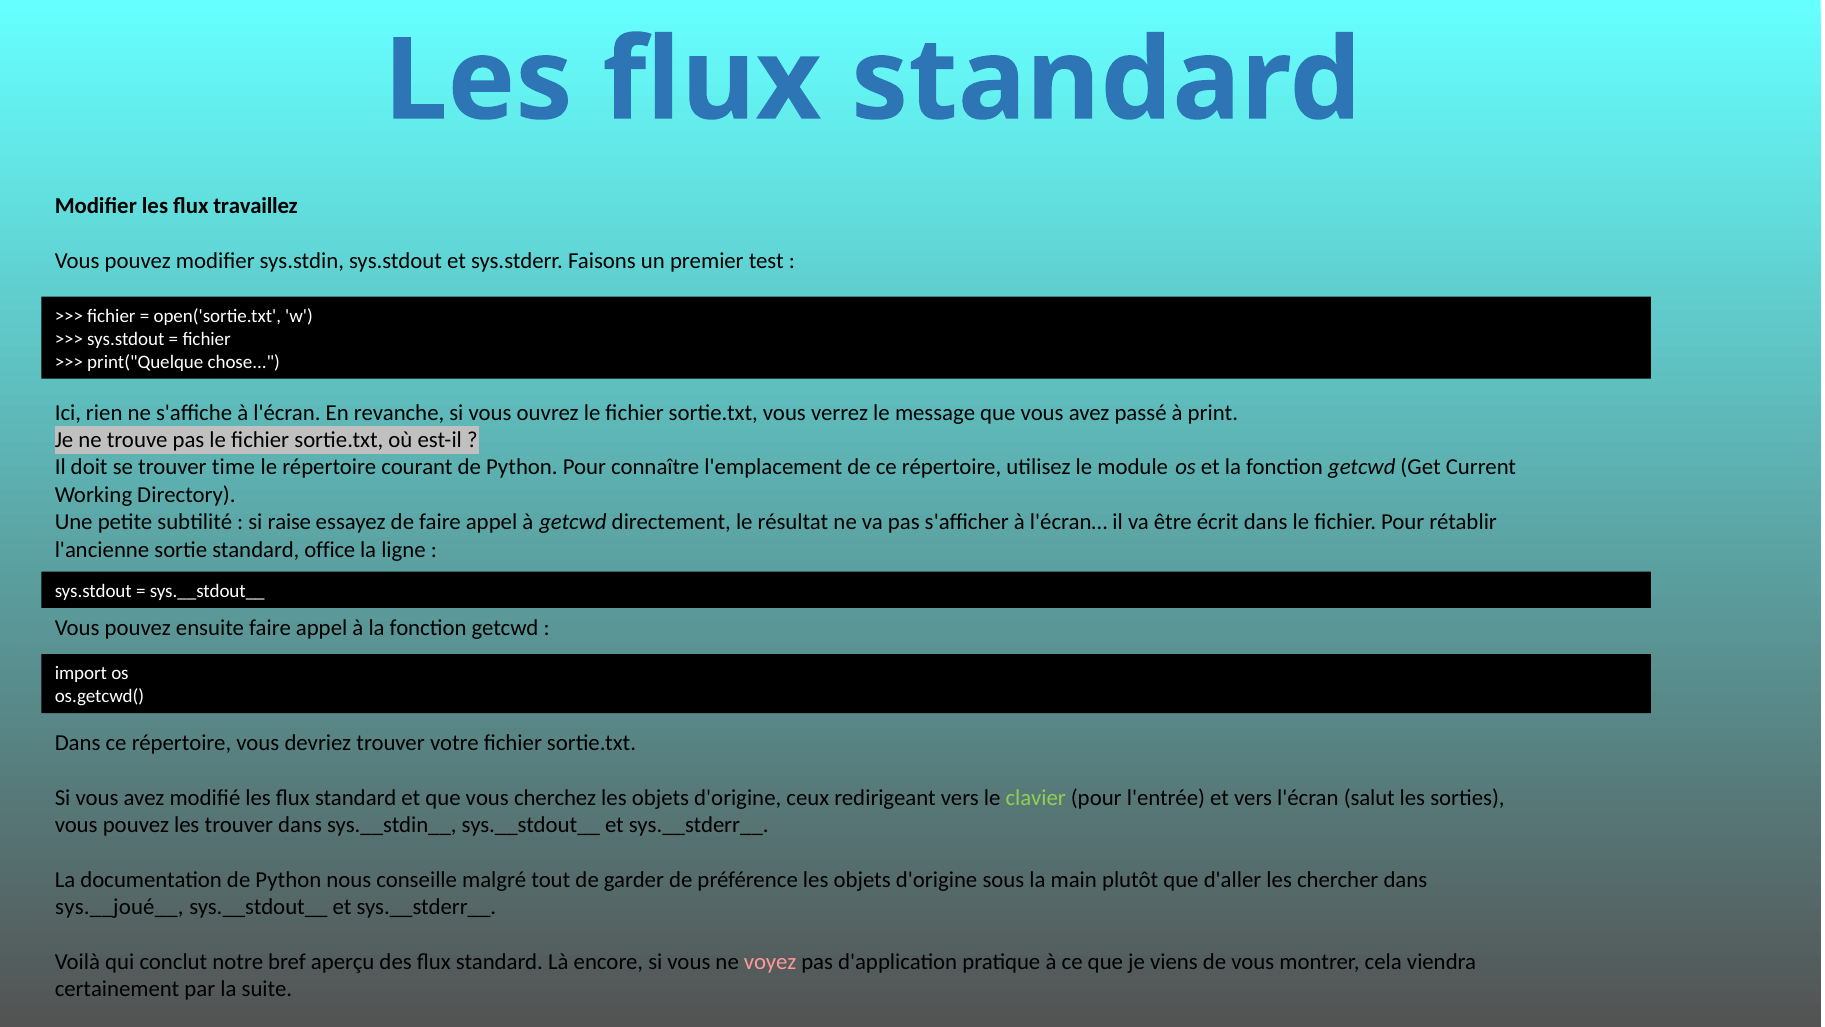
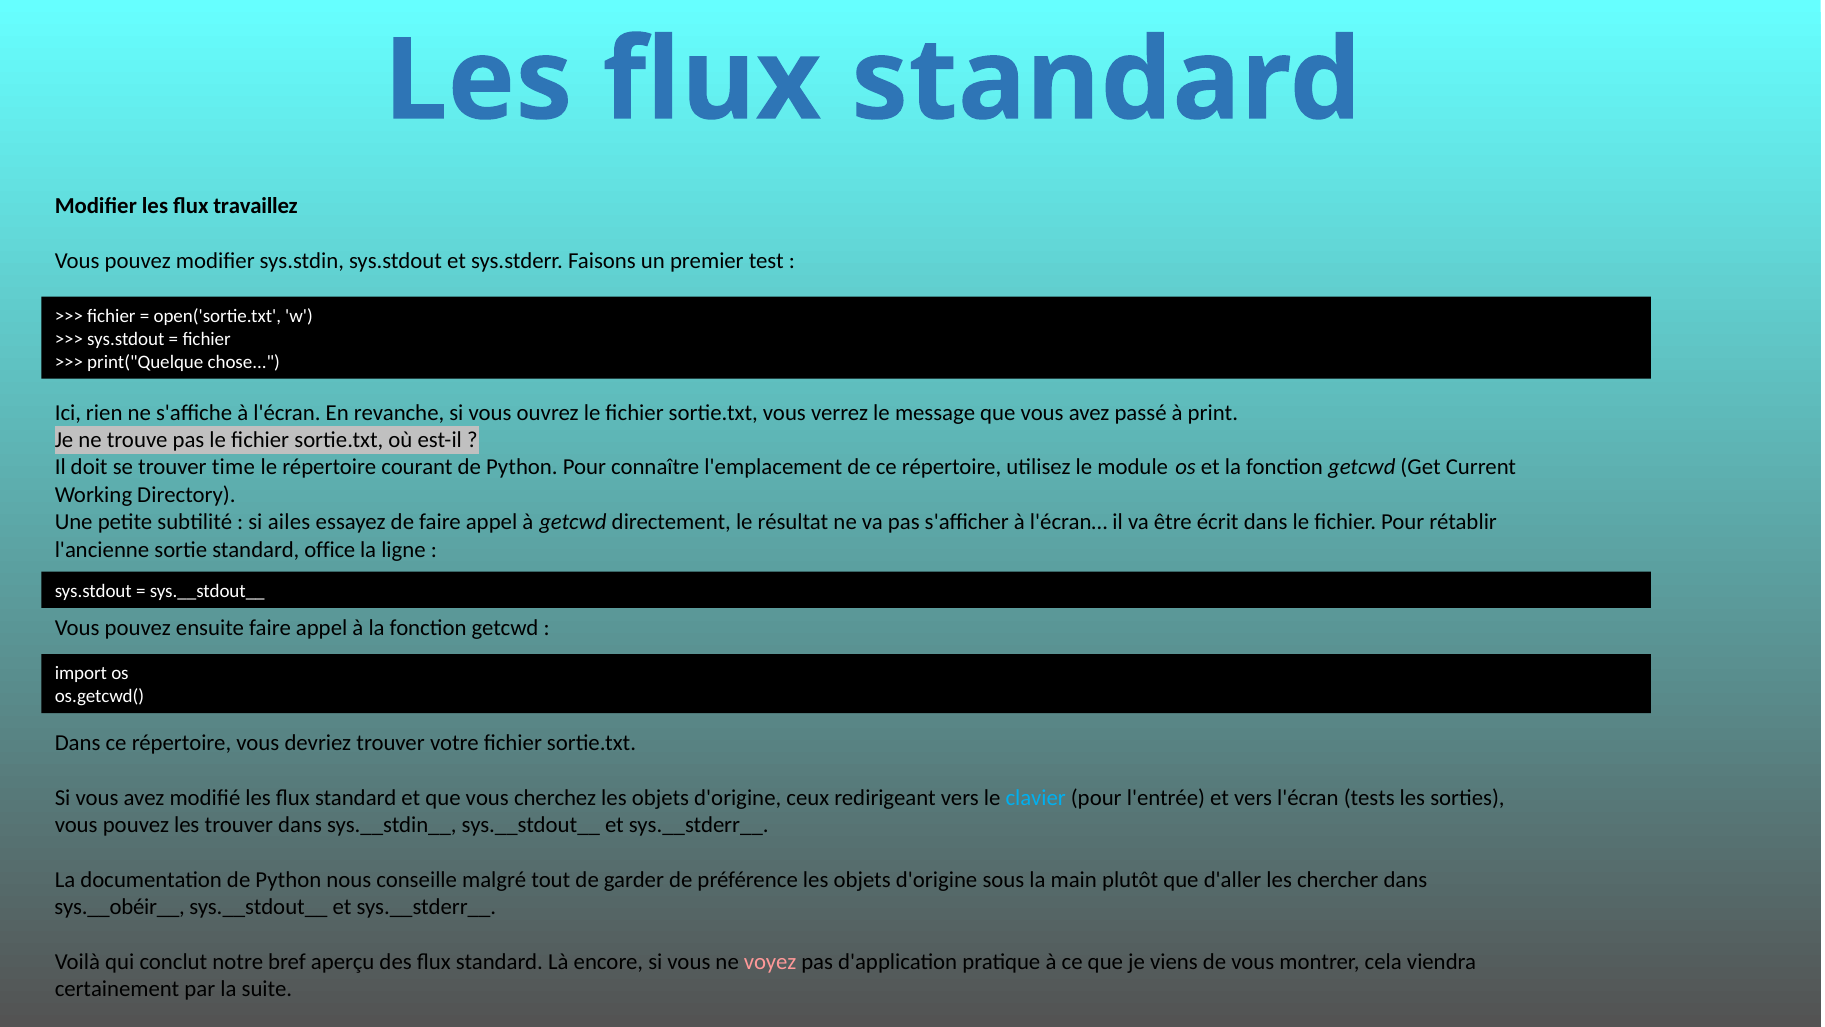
raise: raise -> ailes (289, 522)
clavier colour: light green -> light blue (1036, 797)
salut: salut -> tests (1369, 797)
sys.__joué__: sys.__joué__ -> sys.__obéir__ (120, 907)
